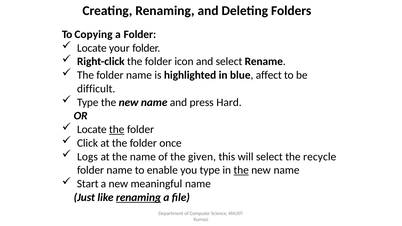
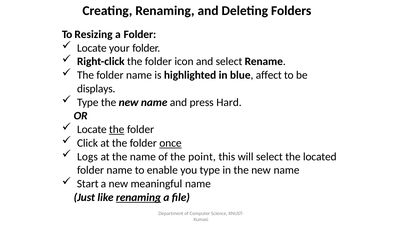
Copying: Copying -> Resizing (94, 34)
difficult: difficult -> displays (96, 89)
once underline: none -> present (170, 143)
given: given -> point (202, 157)
recycle: recycle -> located (320, 157)
the underline: present -> none (241, 170)
